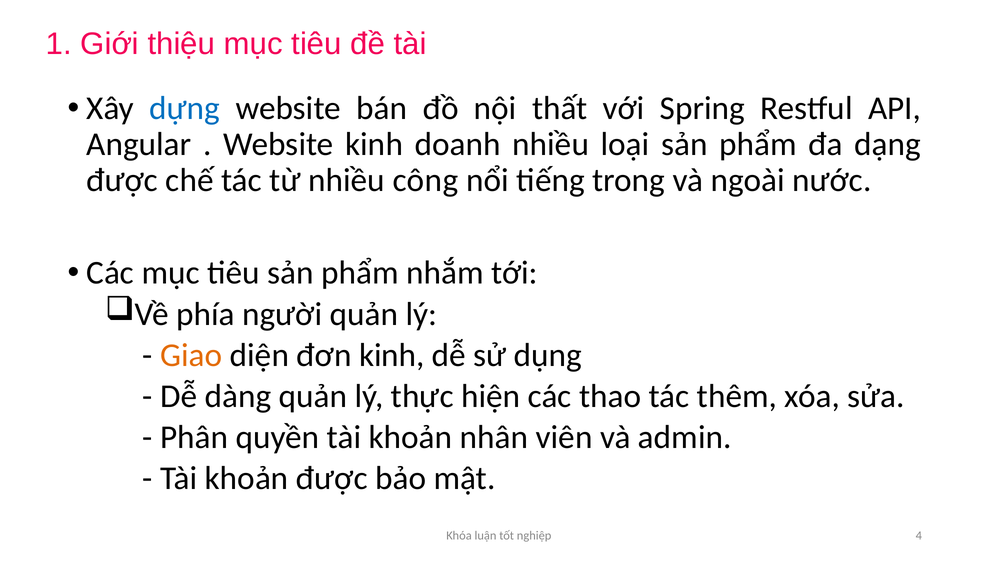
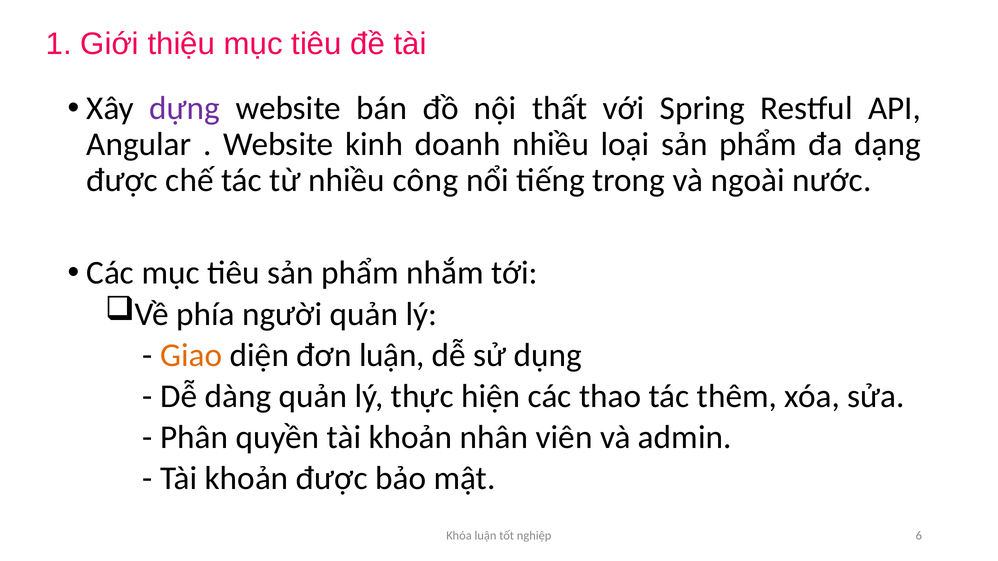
dựng colour: blue -> purple (185, 109)
đơn kinh: kinh -> luận (392, 355)
4: 4 -> 6 (919, 536)
